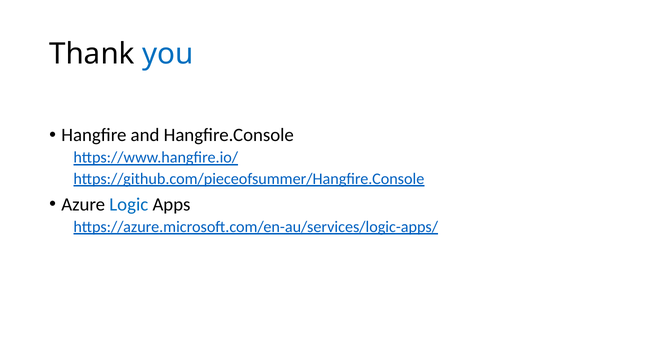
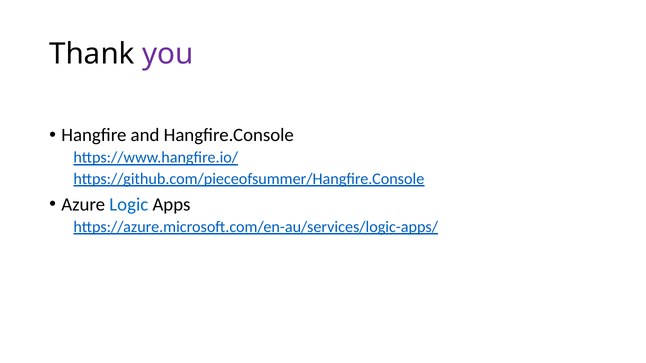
you colour: blue -> purple (168, 54)
